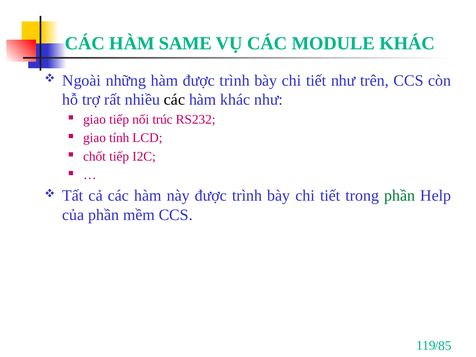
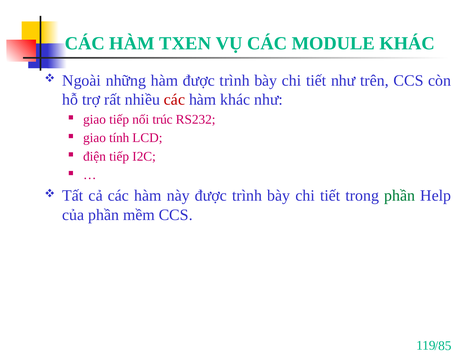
SAME: SAME -> TXEN (185, 43)
các colour: black -> red (174, 99)
chốt: chốt -> điện (95, 156)
